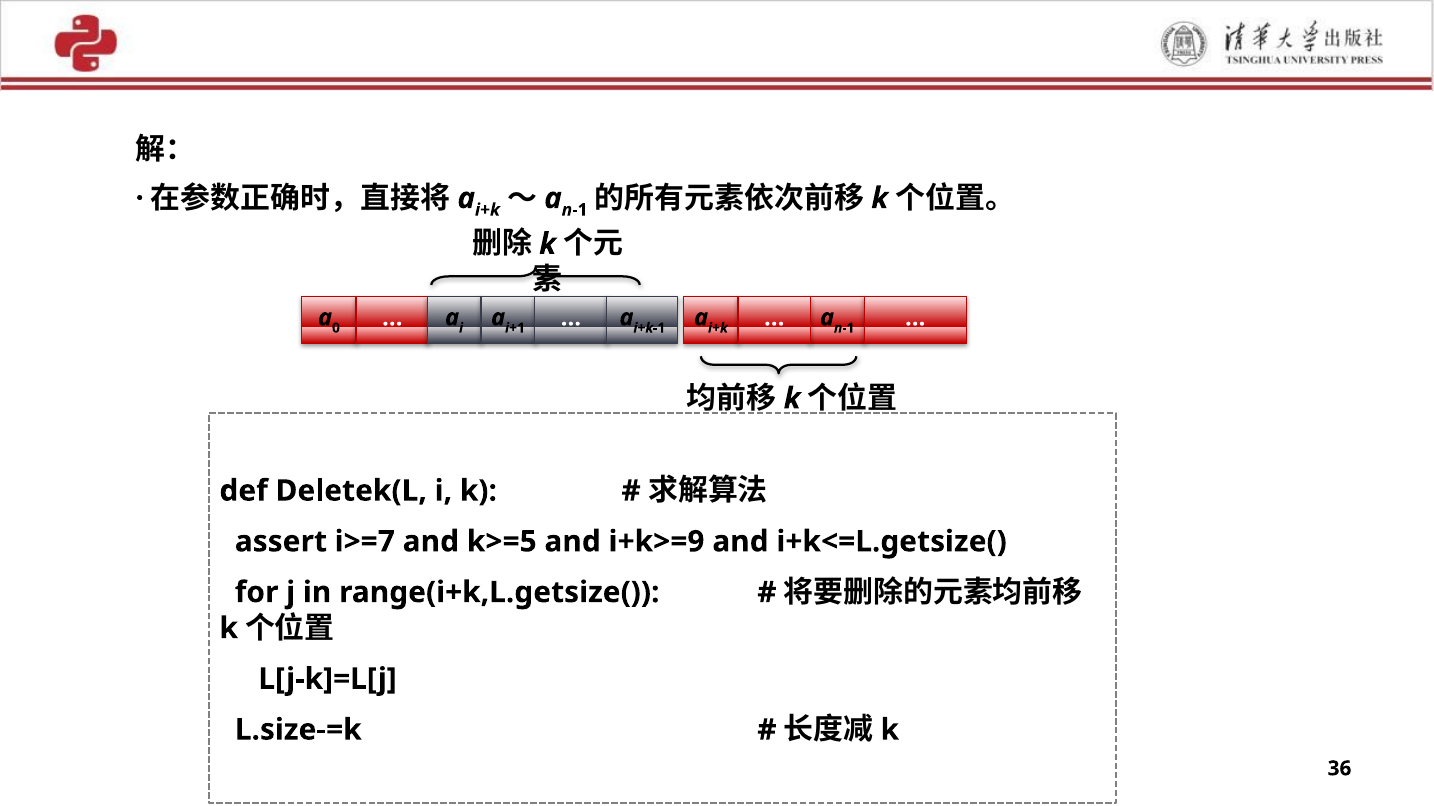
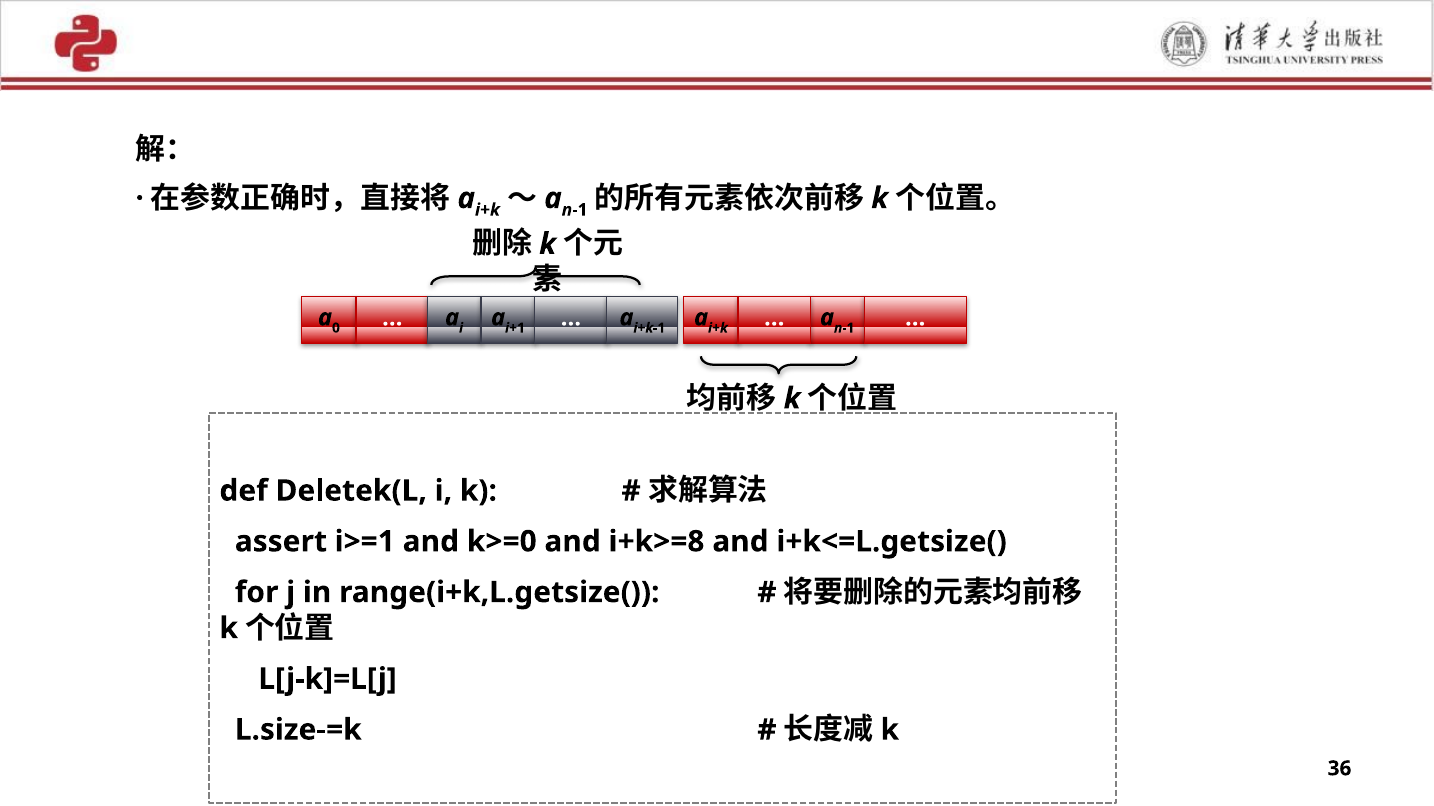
i>=7: i>=7 -> i>=1 (365, 542)
k>=5: k>=5 -> k>=0 (502, 542)
i+k>=9: i+k>=9 -> i+k>=8 (656, 542)
